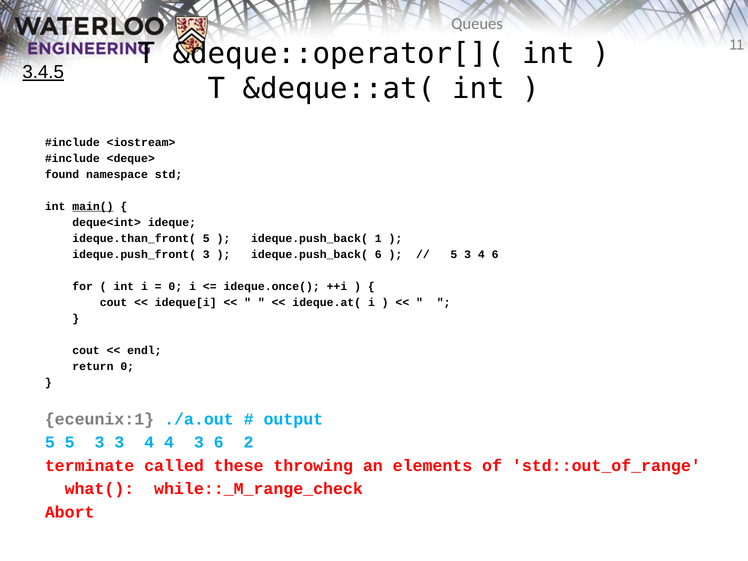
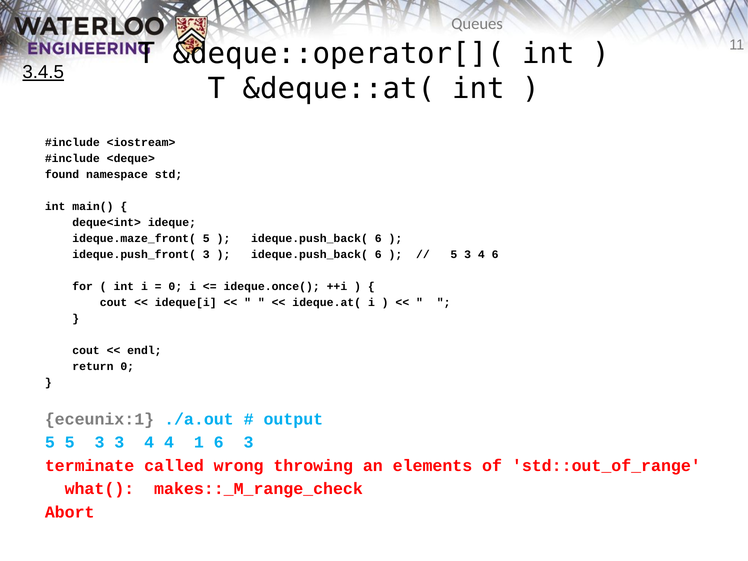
main( underline: present -> none (93, 206)
ideque.than_front(: ideque.than_front( -> ideque.maze_front( (134, 238)
1: 1 -> 6 (378, 238)
4 3: 3 -> 1 (199, 442)
6 2: 2 -> 3 (249, 442)
these: these -> wrong (239, 466)
while::_M_range_check: while::_M_range_check -> makes::_M_range_check (258, 489)
